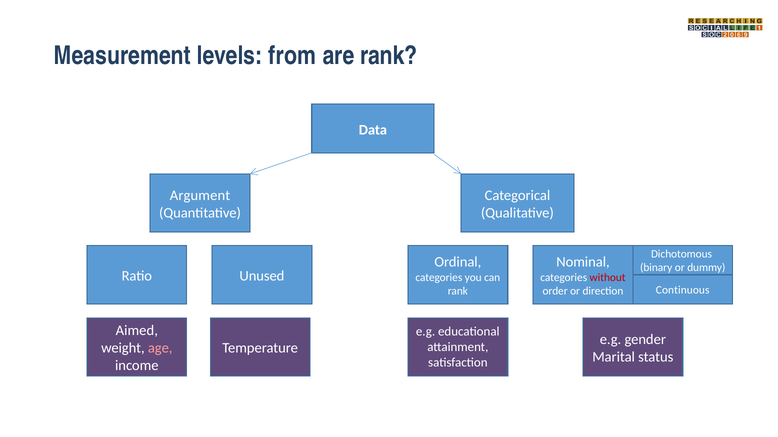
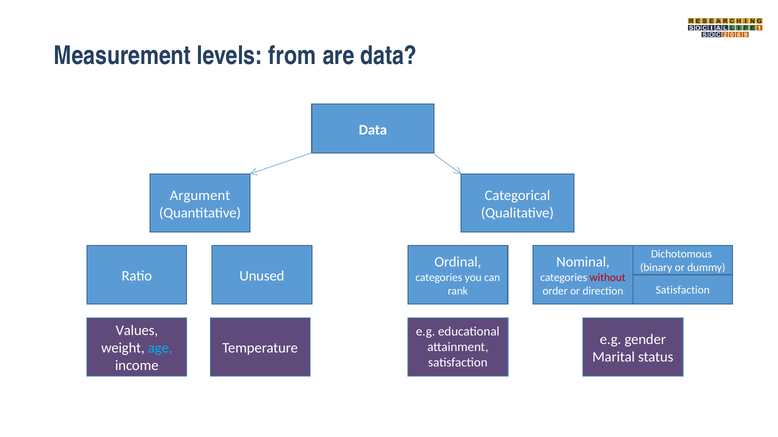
are rank: rank -> data (389, 56)
Continuous: Continuous -> Satisfaction (683, 290)
Aimed: Aimed -> Values (137, 331)
age colour: pink -> light blue (160, 349)
